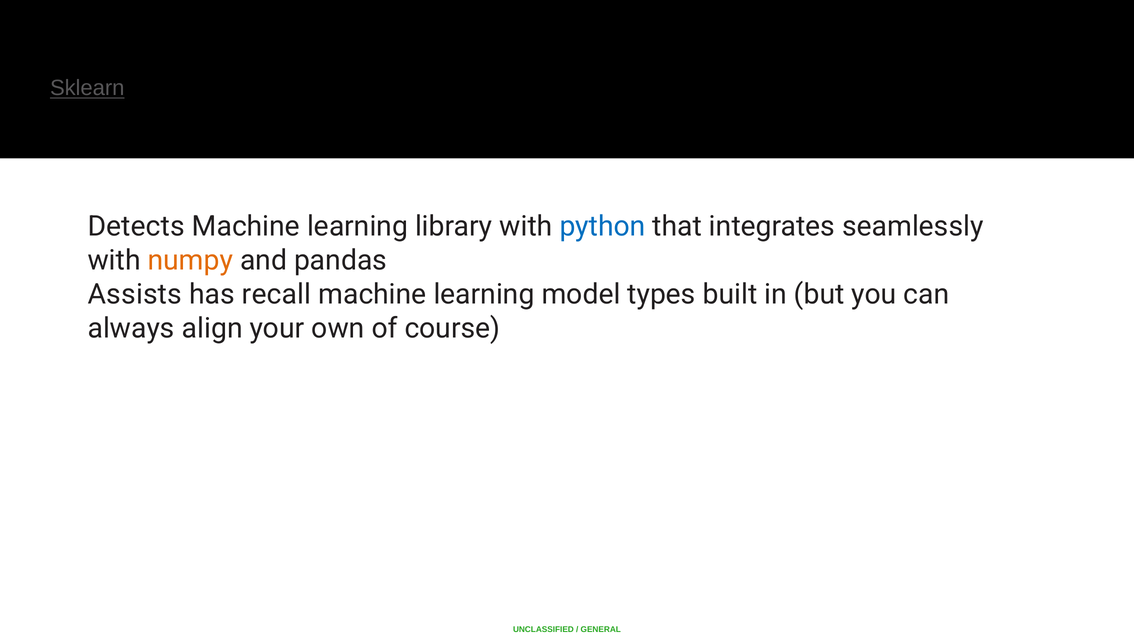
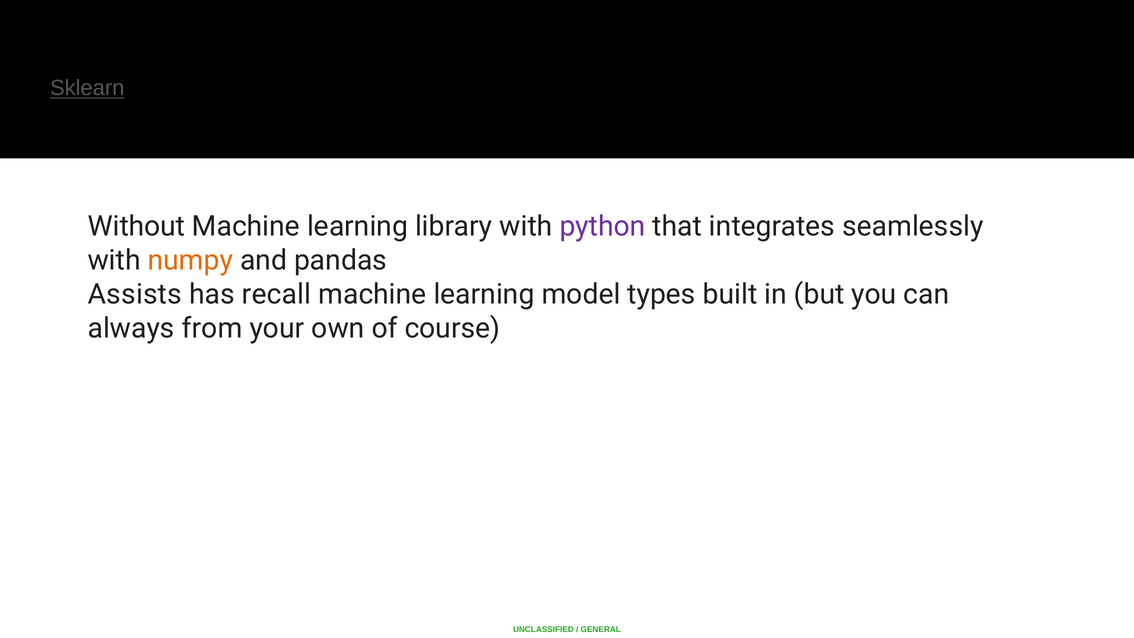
Detects: Detects -> Without (136, 226)
python colour: blue -> purple (602, 226)
align: align -> from (212, 328)
